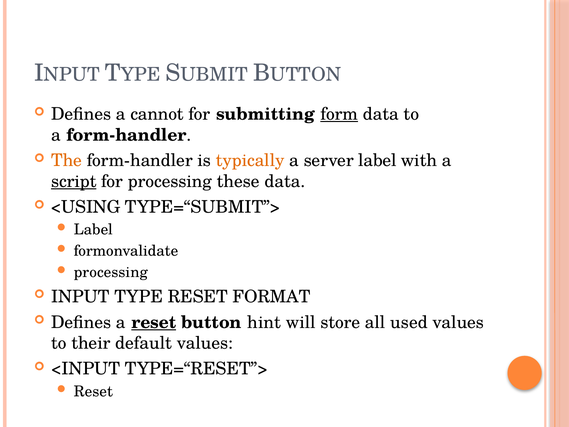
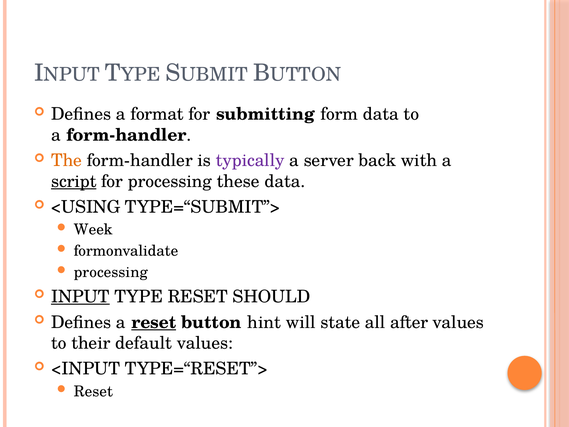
cannot: cannot -> format (157, 114)
form underline: present -> none (339, 114)
typically colour: orange -> purple (250, 160)
server label: label -> back (377, 160)
Label: Label -> Week (93, 230)
INPUT underline: none -> present (80, 297)
FORMAT: FORMAT -> SHOULD (271, 297)
store: store -> state (340, 322)
used: used -> after (409, 322)
